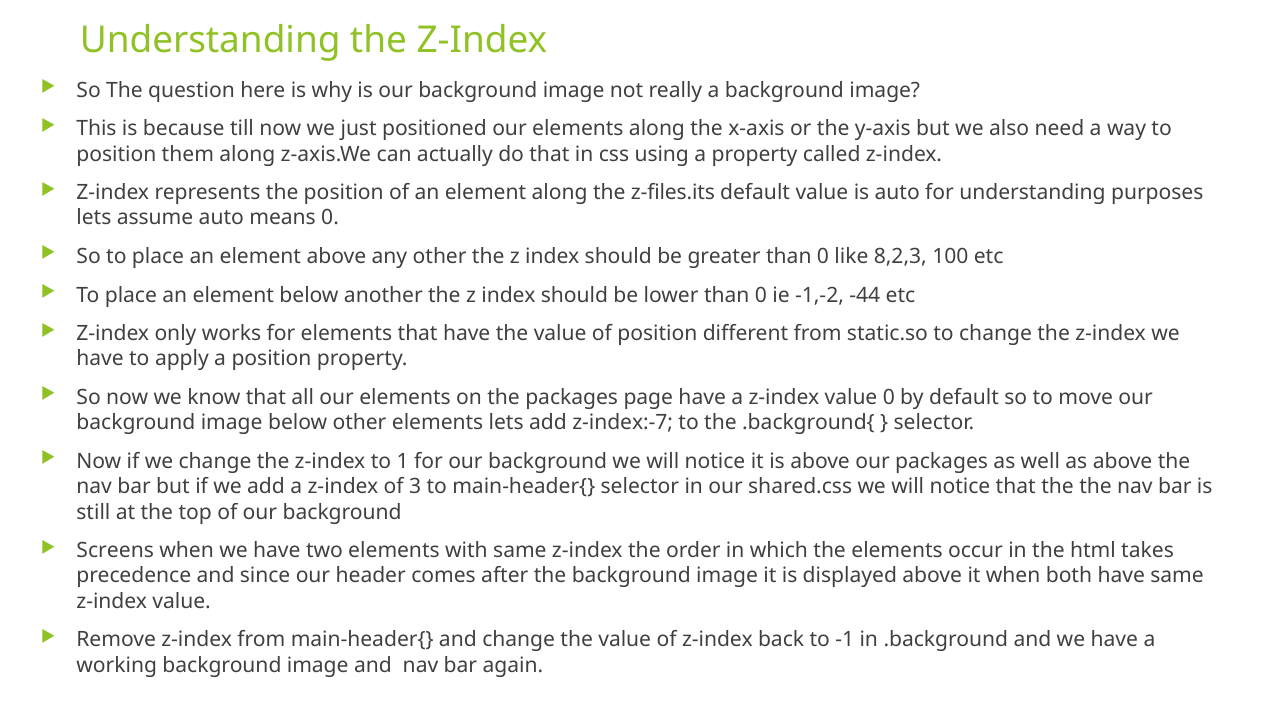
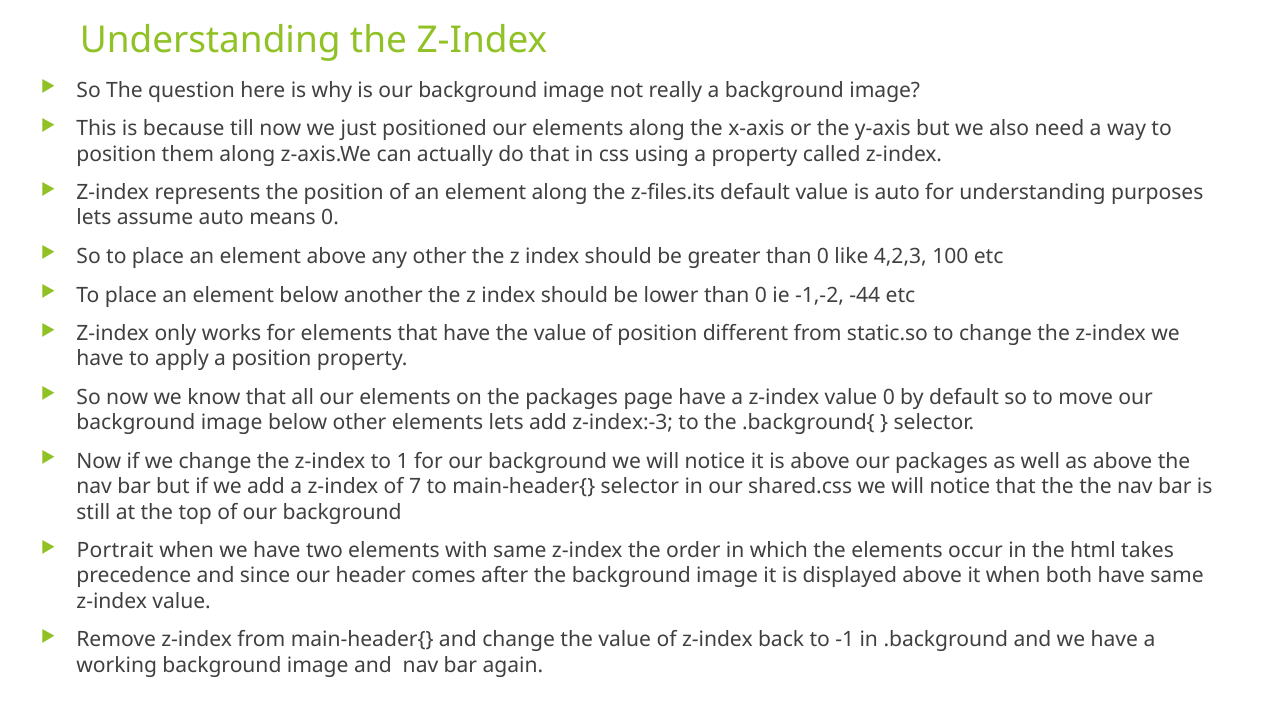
8,2,3: 8,2,3 -> 4,2,3 (900, 256)
z-index:-7: z-index:-7 -> z-index:-3 (623, 423)
3: 3 -> 7 (415, 487)
Screens: Screens -> Portrait (115, 550)
